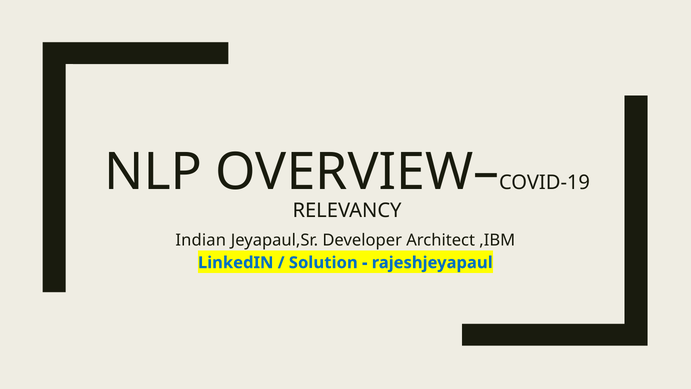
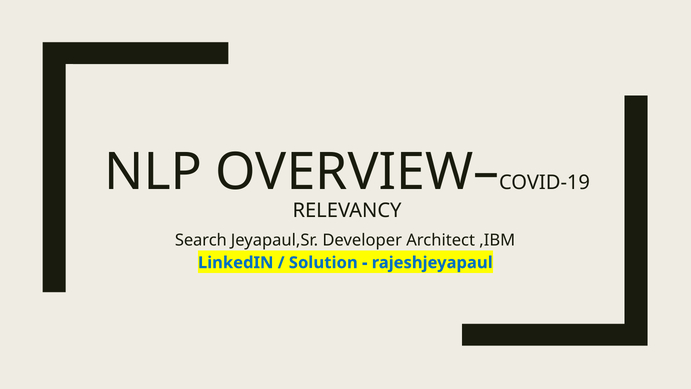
Indian: Indian -> Search (201, 240)
